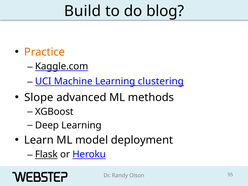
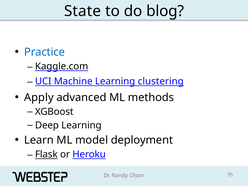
Build: Build -> State (83, 11)
Practice colour: orange -> blue (45, 52)
Slope: Slope -> Apply (39, 98)
